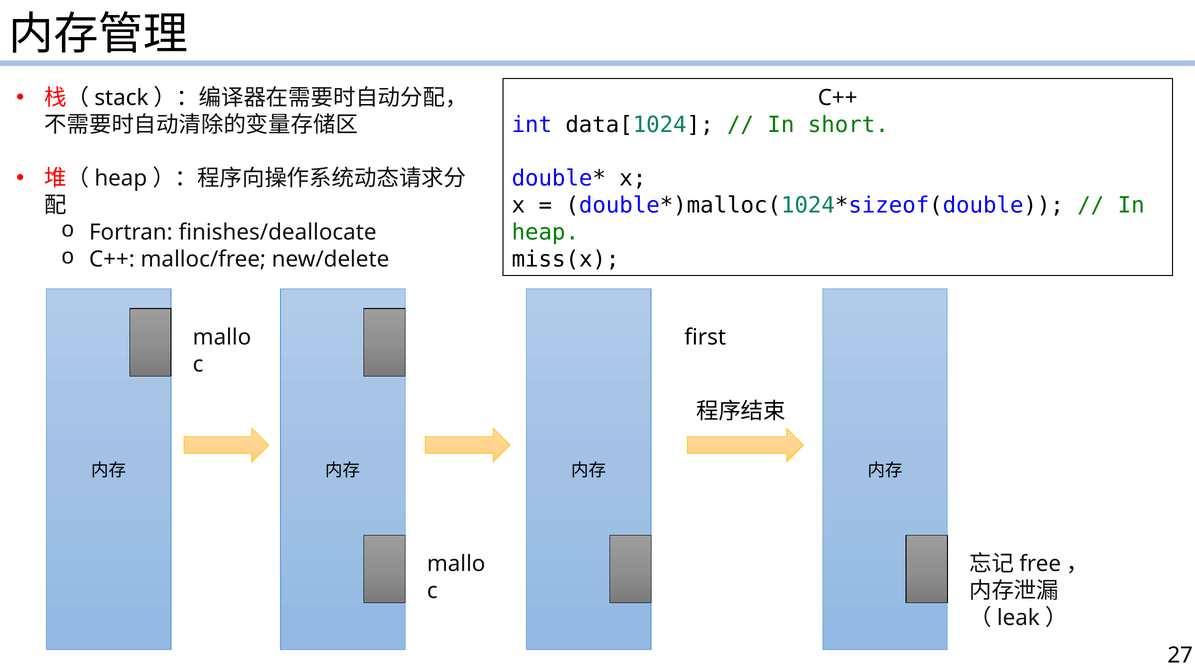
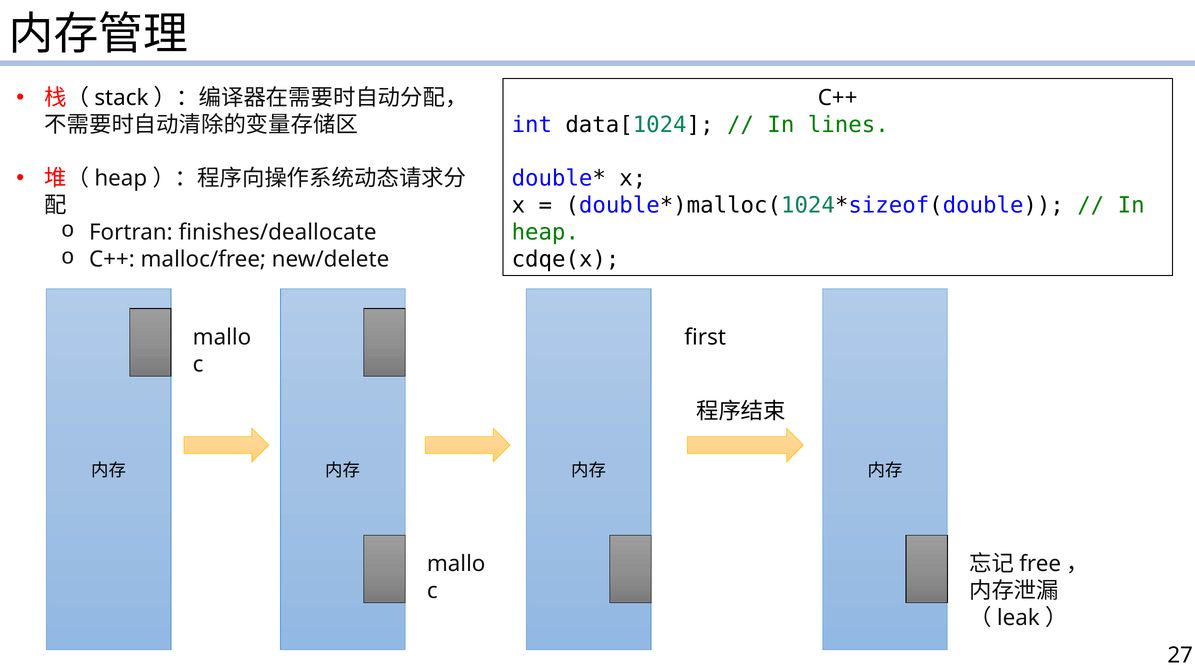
short: short -> lines (848, 125)
miss(x: miss(x -> cdqe(x (566, 259)
